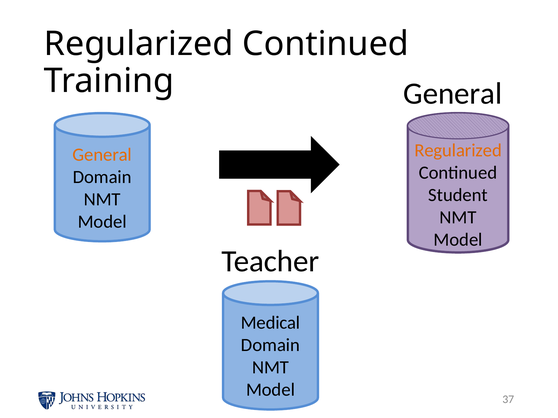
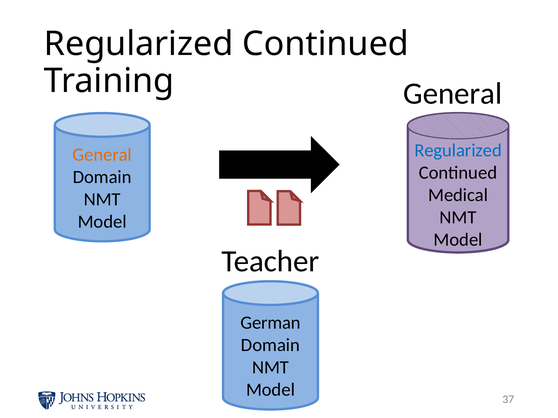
Regularized colour: orange -> blue (458, 151)
Student: Student -> Medical (458, 195)
Medical: Medical -> German (271, 323)
